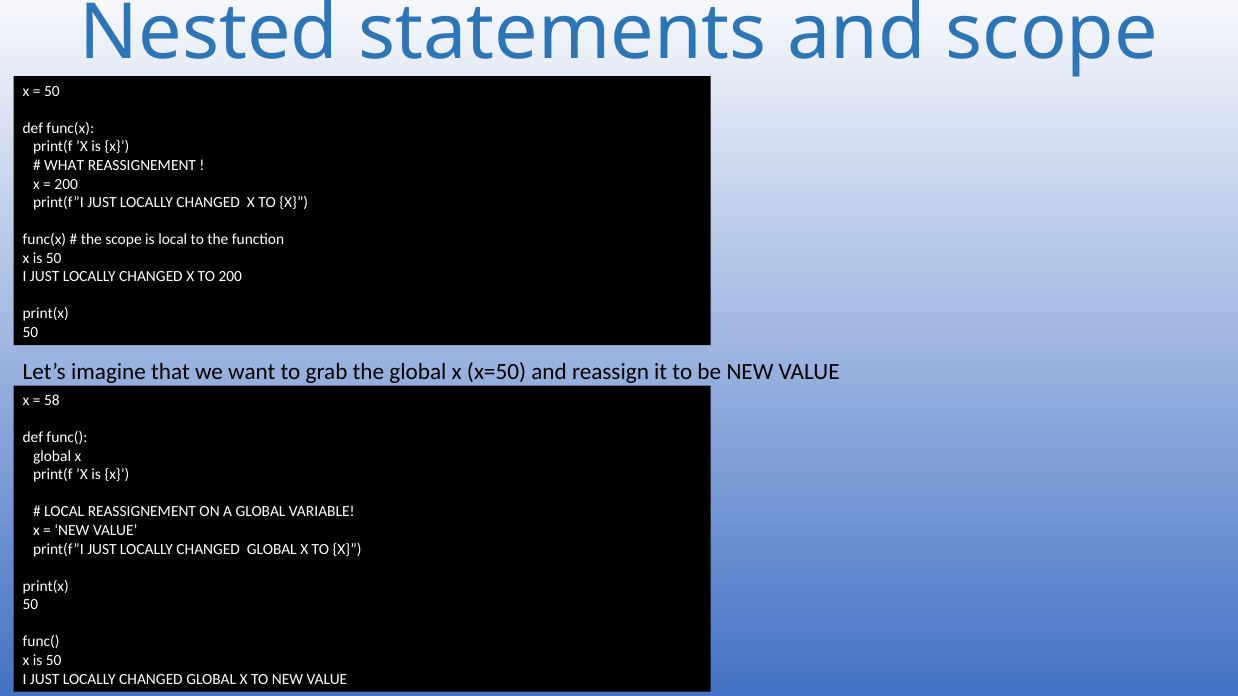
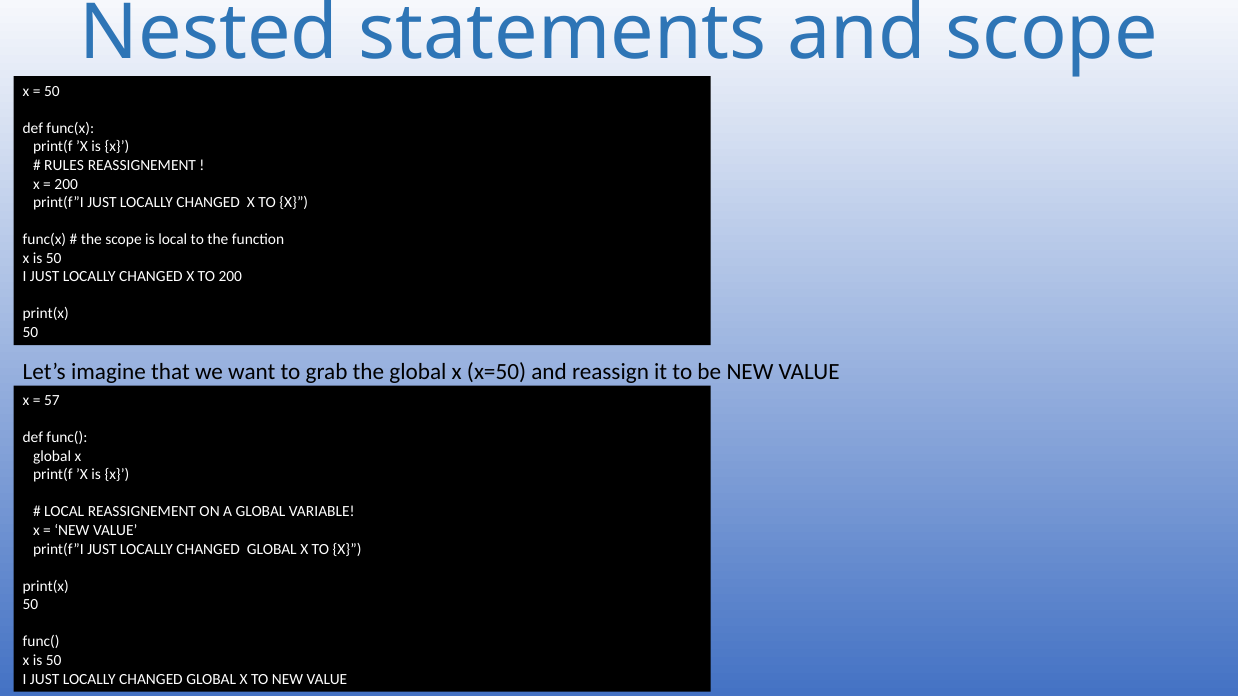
WHAT: WHAT -> RULES (64, 165)
58: 58 -> 57 (52, 401)
